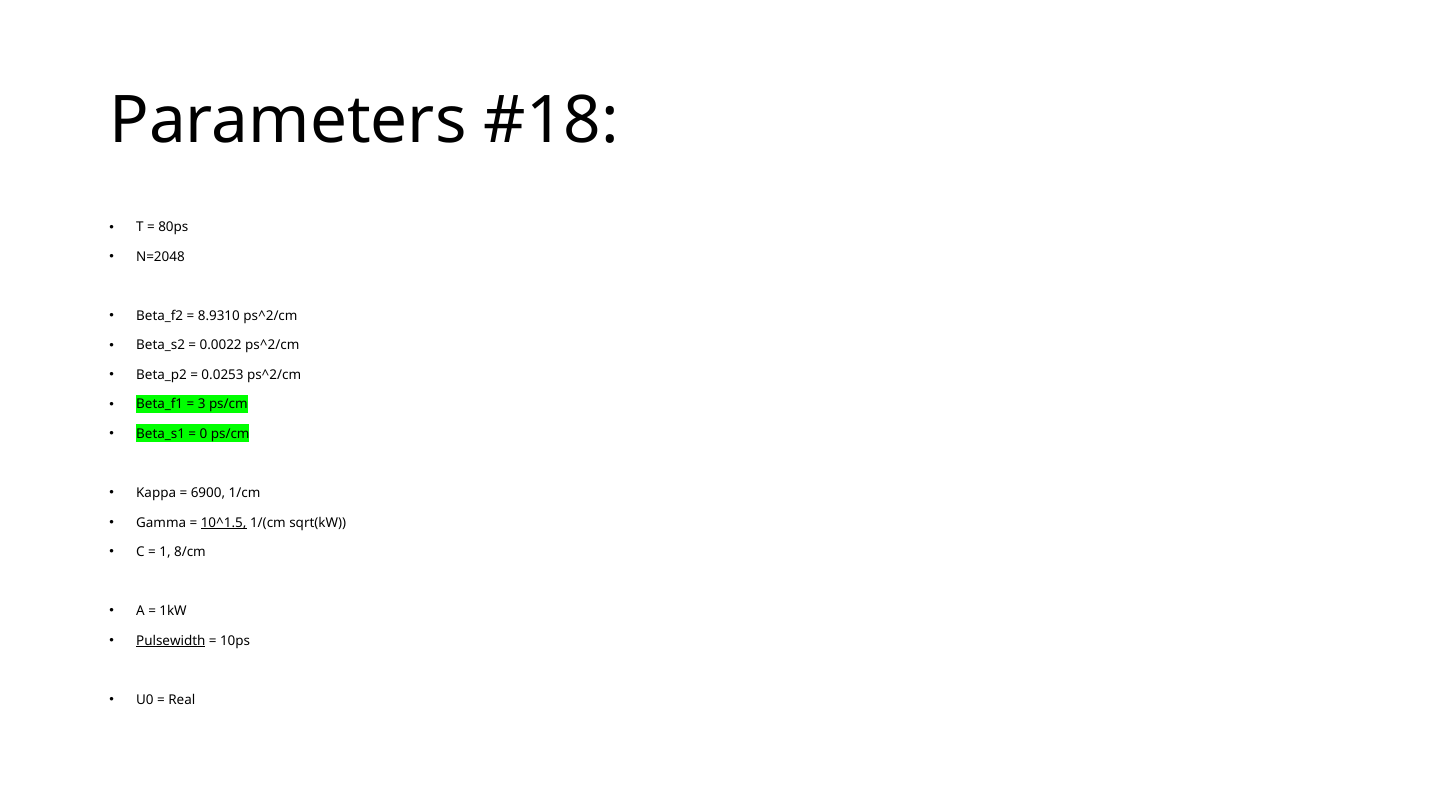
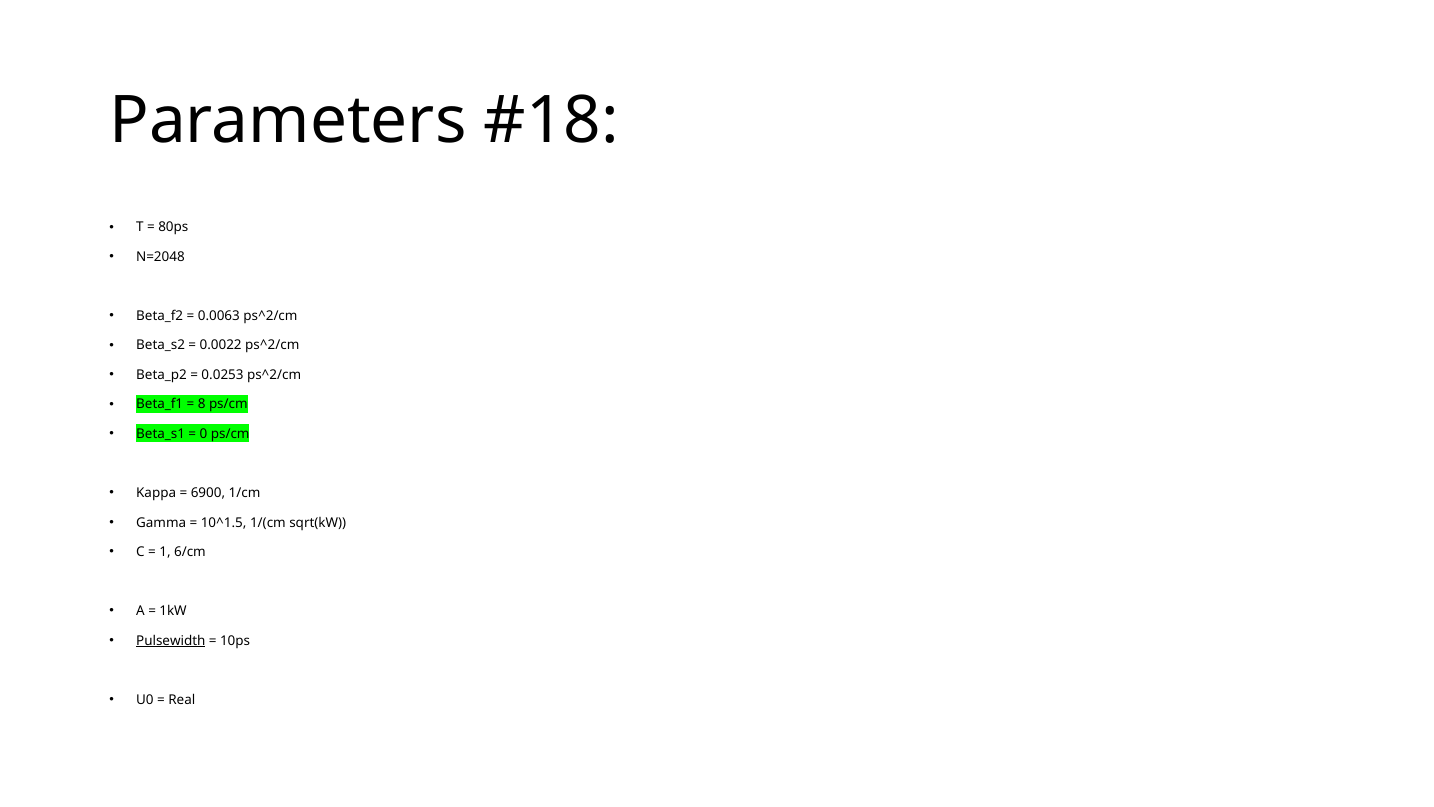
8.9310: 8.9310 -> 0.0063 (219, 316)
3: 3 -> 8 (202, 404)
10^1.5 underline: present -> none (224, 522)
8/cm: 8/cm -> 6/cm (190, 552)
